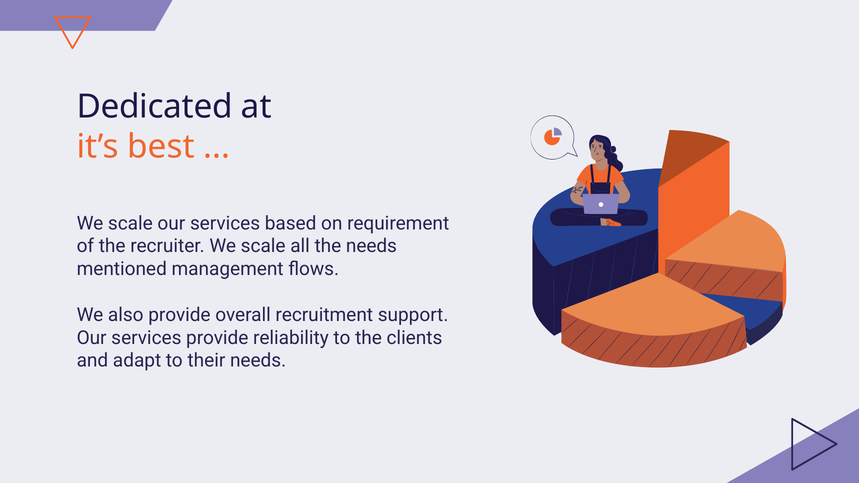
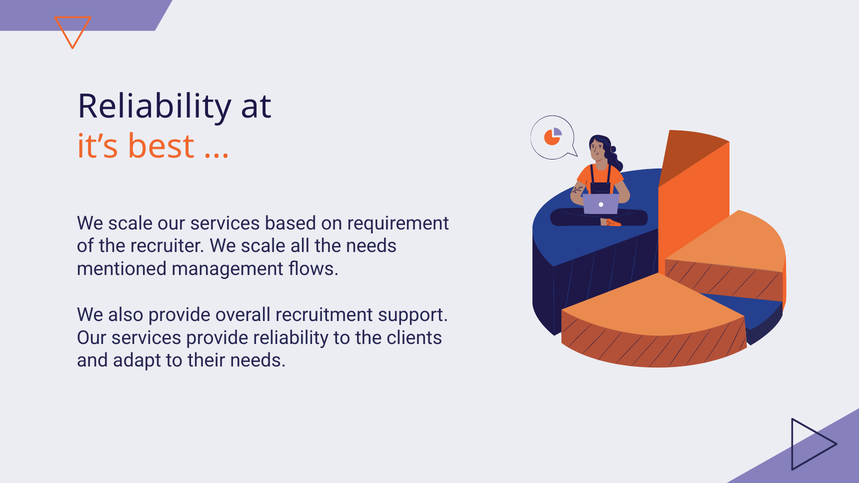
Dedicated: Dedicated -> Reliability (154, 107)
